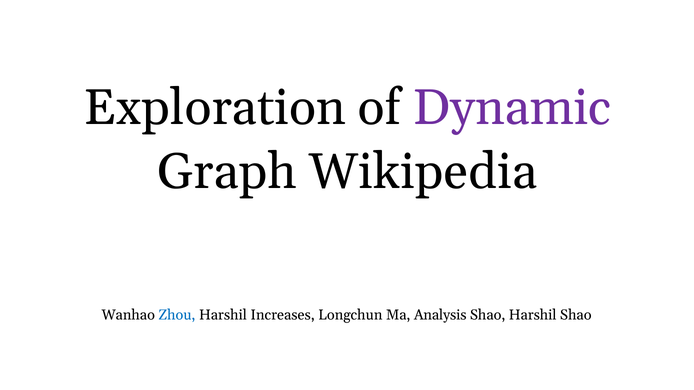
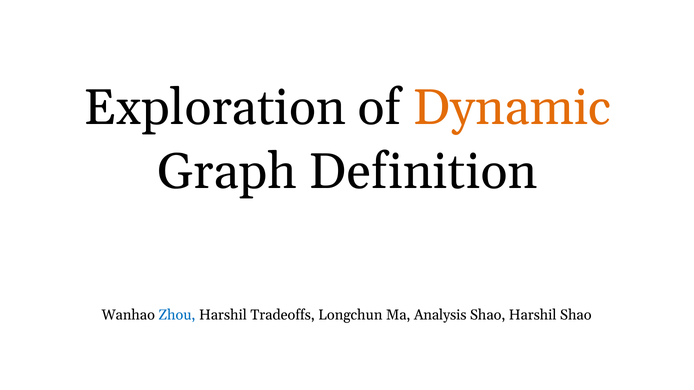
Dynamic colour: purple -> orange (512, 108)
Wikipedia: Wikipedia -> Definition (423, 172)
Increases: Increases -> Tradeoffs (283, 316)
